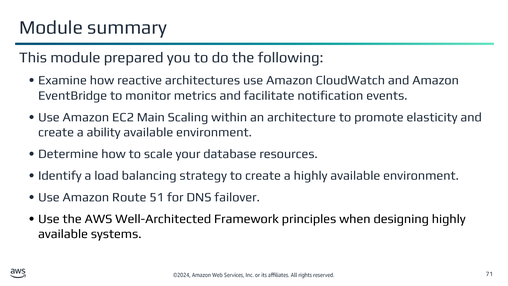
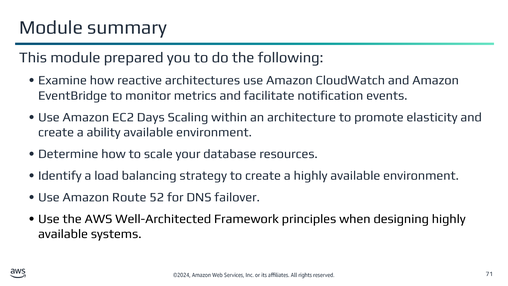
Main: Main -> Days (151, 117)
51: 51 -> 52 (157, 197)
